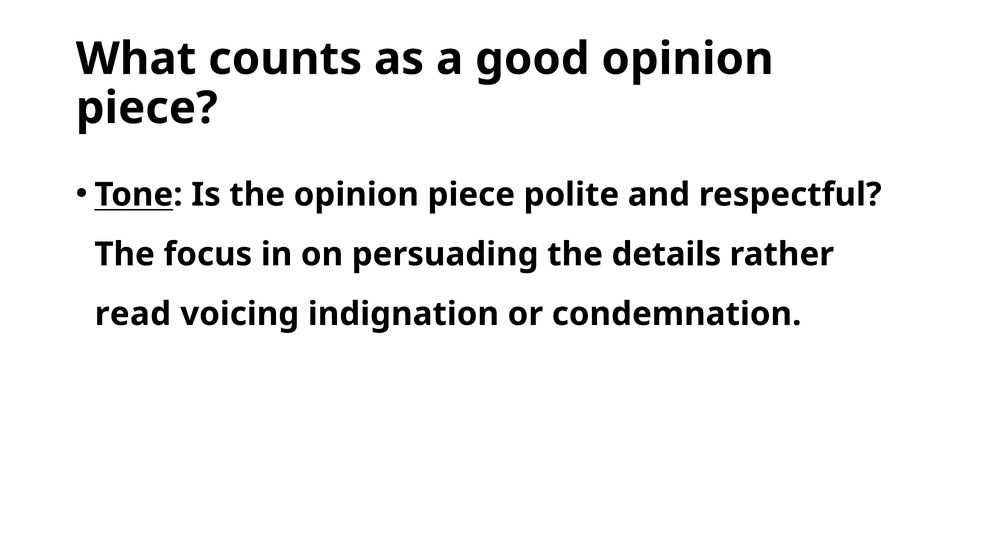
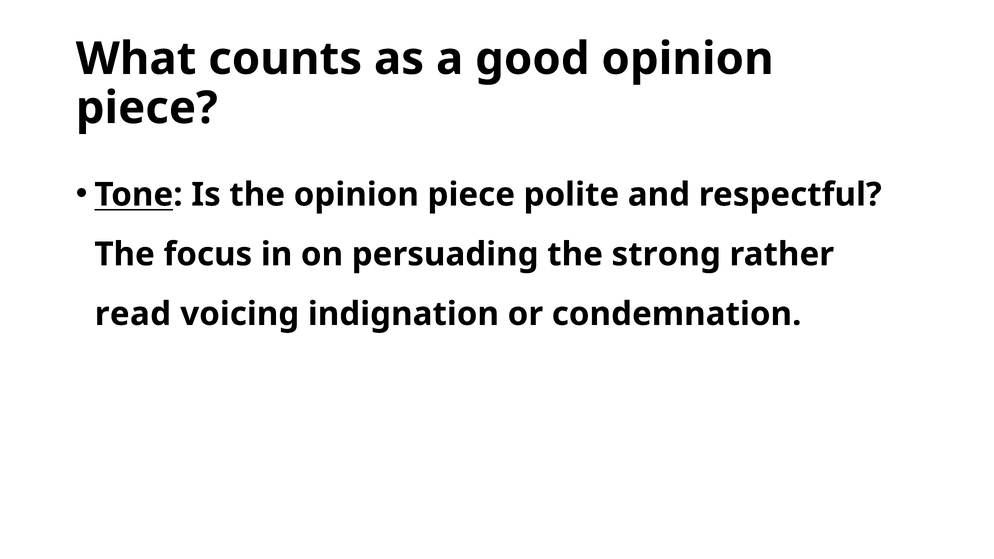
details: details -> strong (666, 254)
